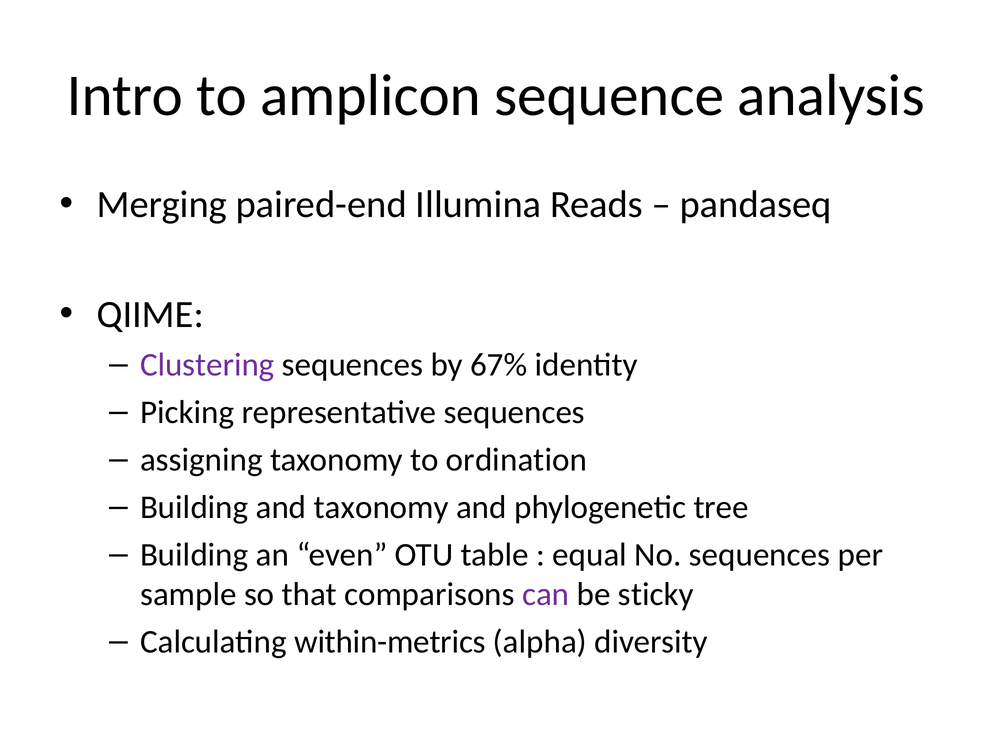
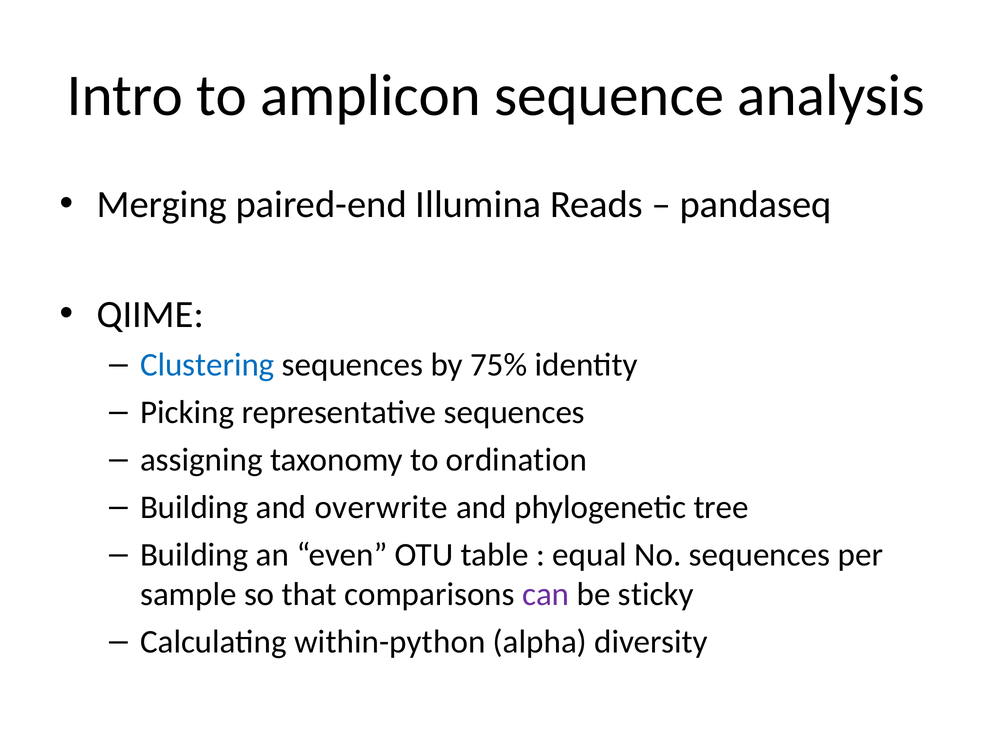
Clustering colour: purple -> blue (207, 365)
67%: 67% -> 75% (499, 365)
and taxonomy: taxonomy -> overwrite (381, 507)
within-metrics: within-metrics -> within-python (390, 642)
